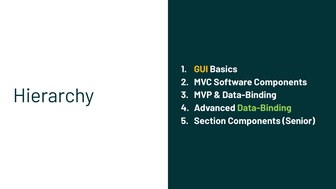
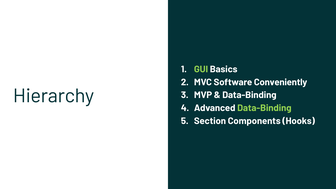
GUI colour: yellow -> light green (201, 69)
Software Components: Components -> Conveniently (281, 82)
Senior: Senior -> Hooks (299, 121)
